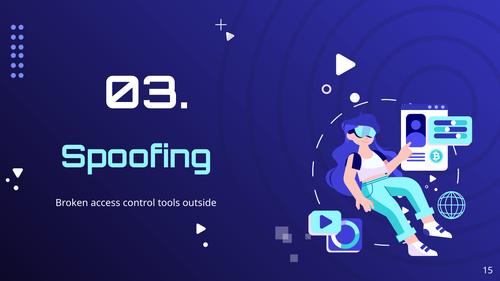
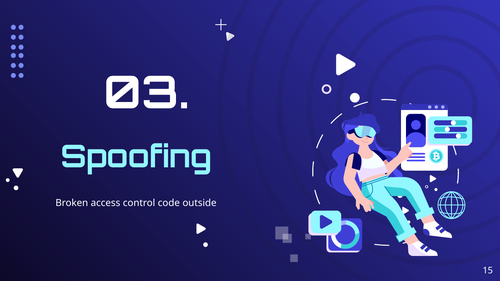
tools: tools -> code (169, 203)
